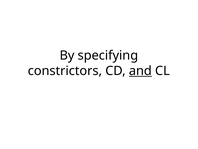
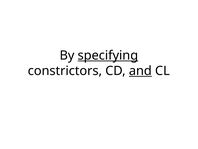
specifying underline: none -> present (108, 55)
